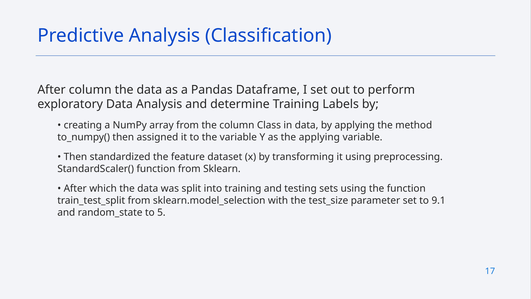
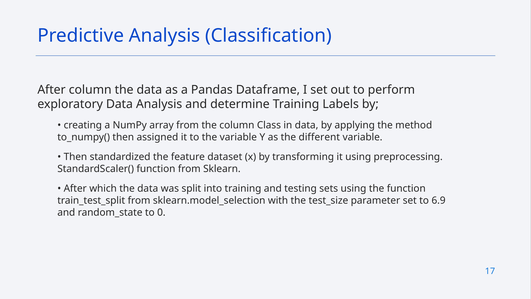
the applying: applying -> different (319, 137)
9.1: 9.1 -> 6.9 (439, 200)
5: 5 -> 0 (161, 212)
